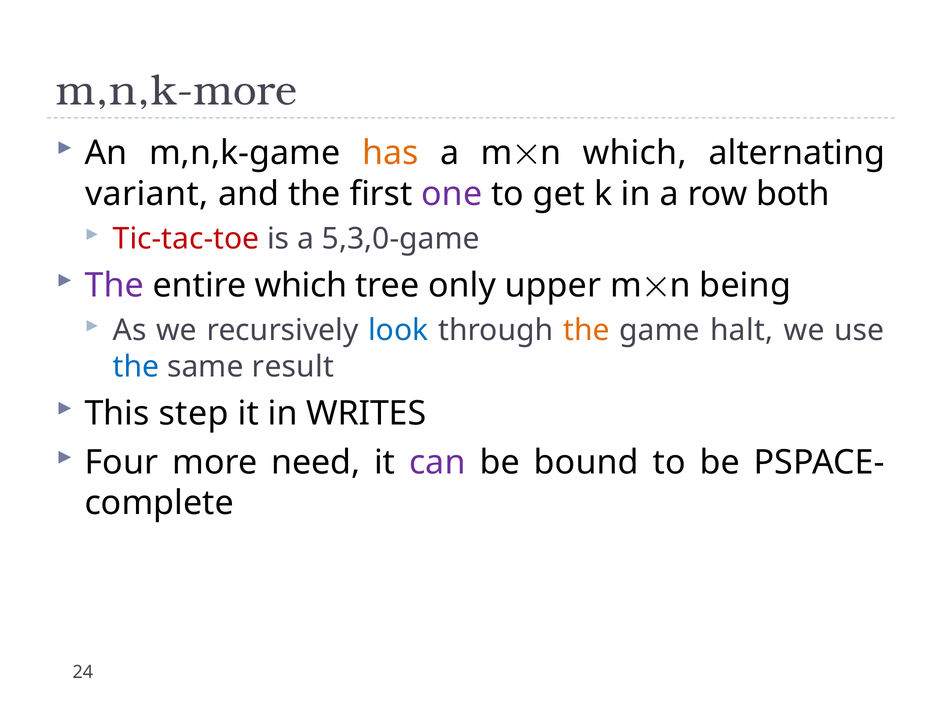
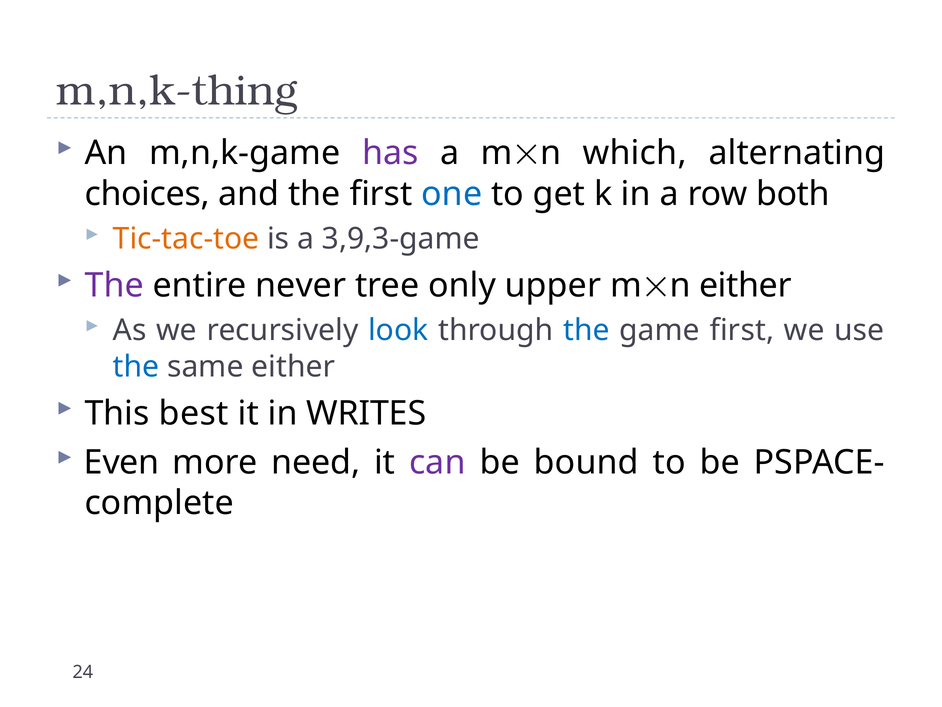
m,n,k-more: m,n,k-more -> m,n,k-thing (177, 91)
has colour: orange -> purple (390, 153)
variant: variant -> choices (147, 194)
one colour: purple -> blue (452, 194)
Tic-tac-toe colour: red -> orange (186, 239)
5,3,0-game: 5,3,0-game -> 3,9,3-game (401, 239)
entire which: which -> never (301, 286)
being: being -> either (745, 286)
the colour: orange -> blue (586, 330)
game halt: halt -> first (742, 330)
same result: result -> either (293, 367)
step: step -> best (194, 413)
Four: Four -> Even (122, 462)
